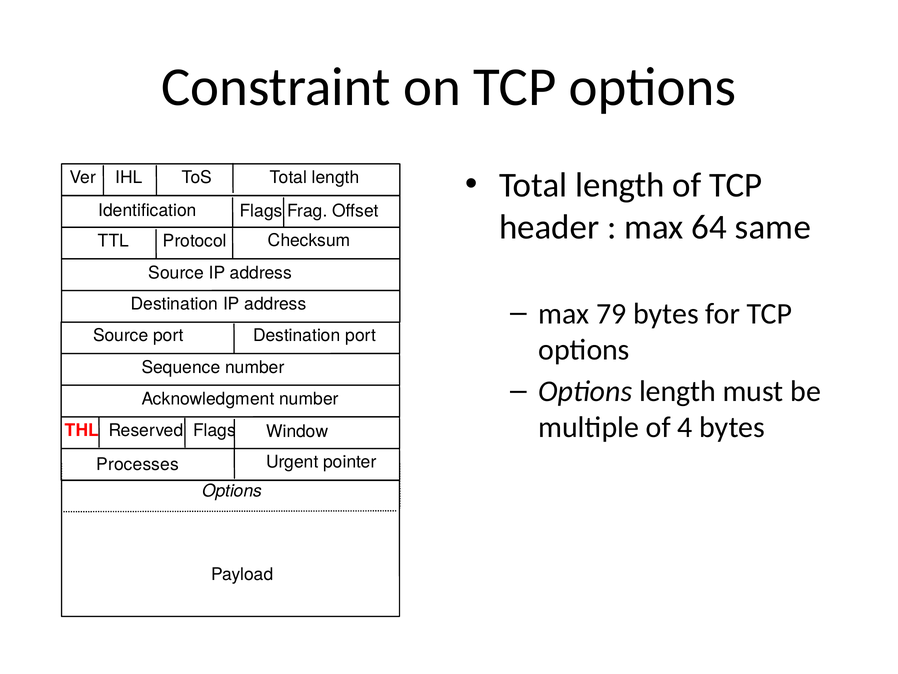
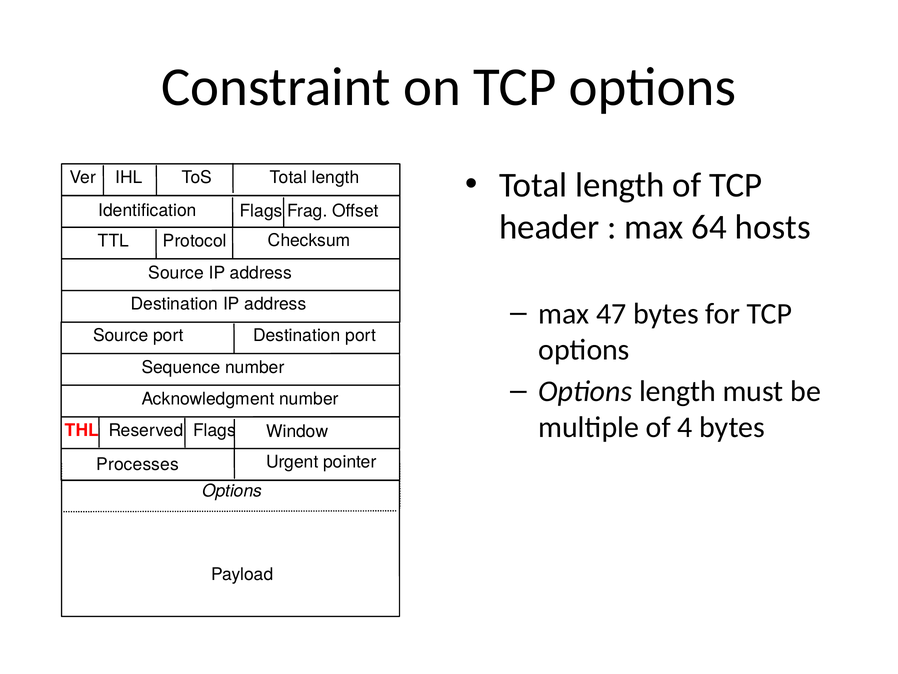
same: same -> hosts (773, 227)
79: 79 -> 47 (611, 313)
